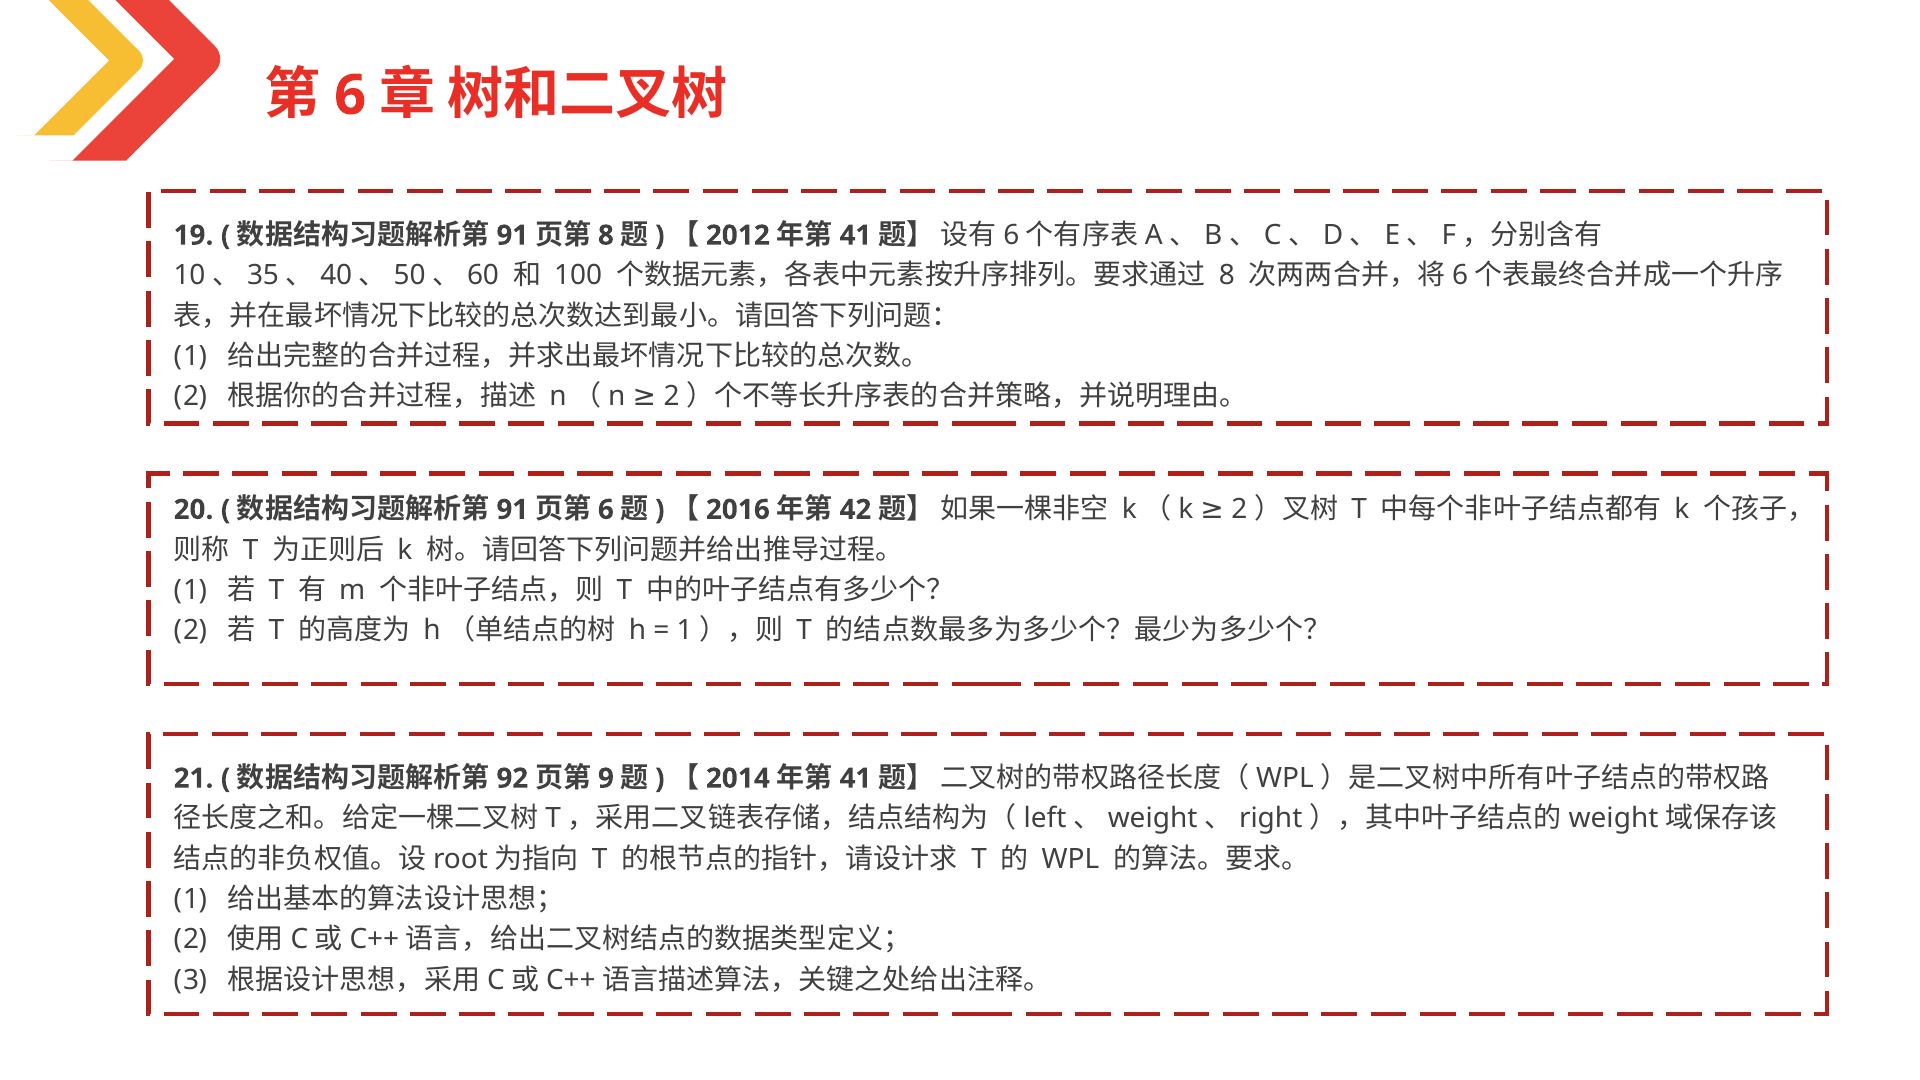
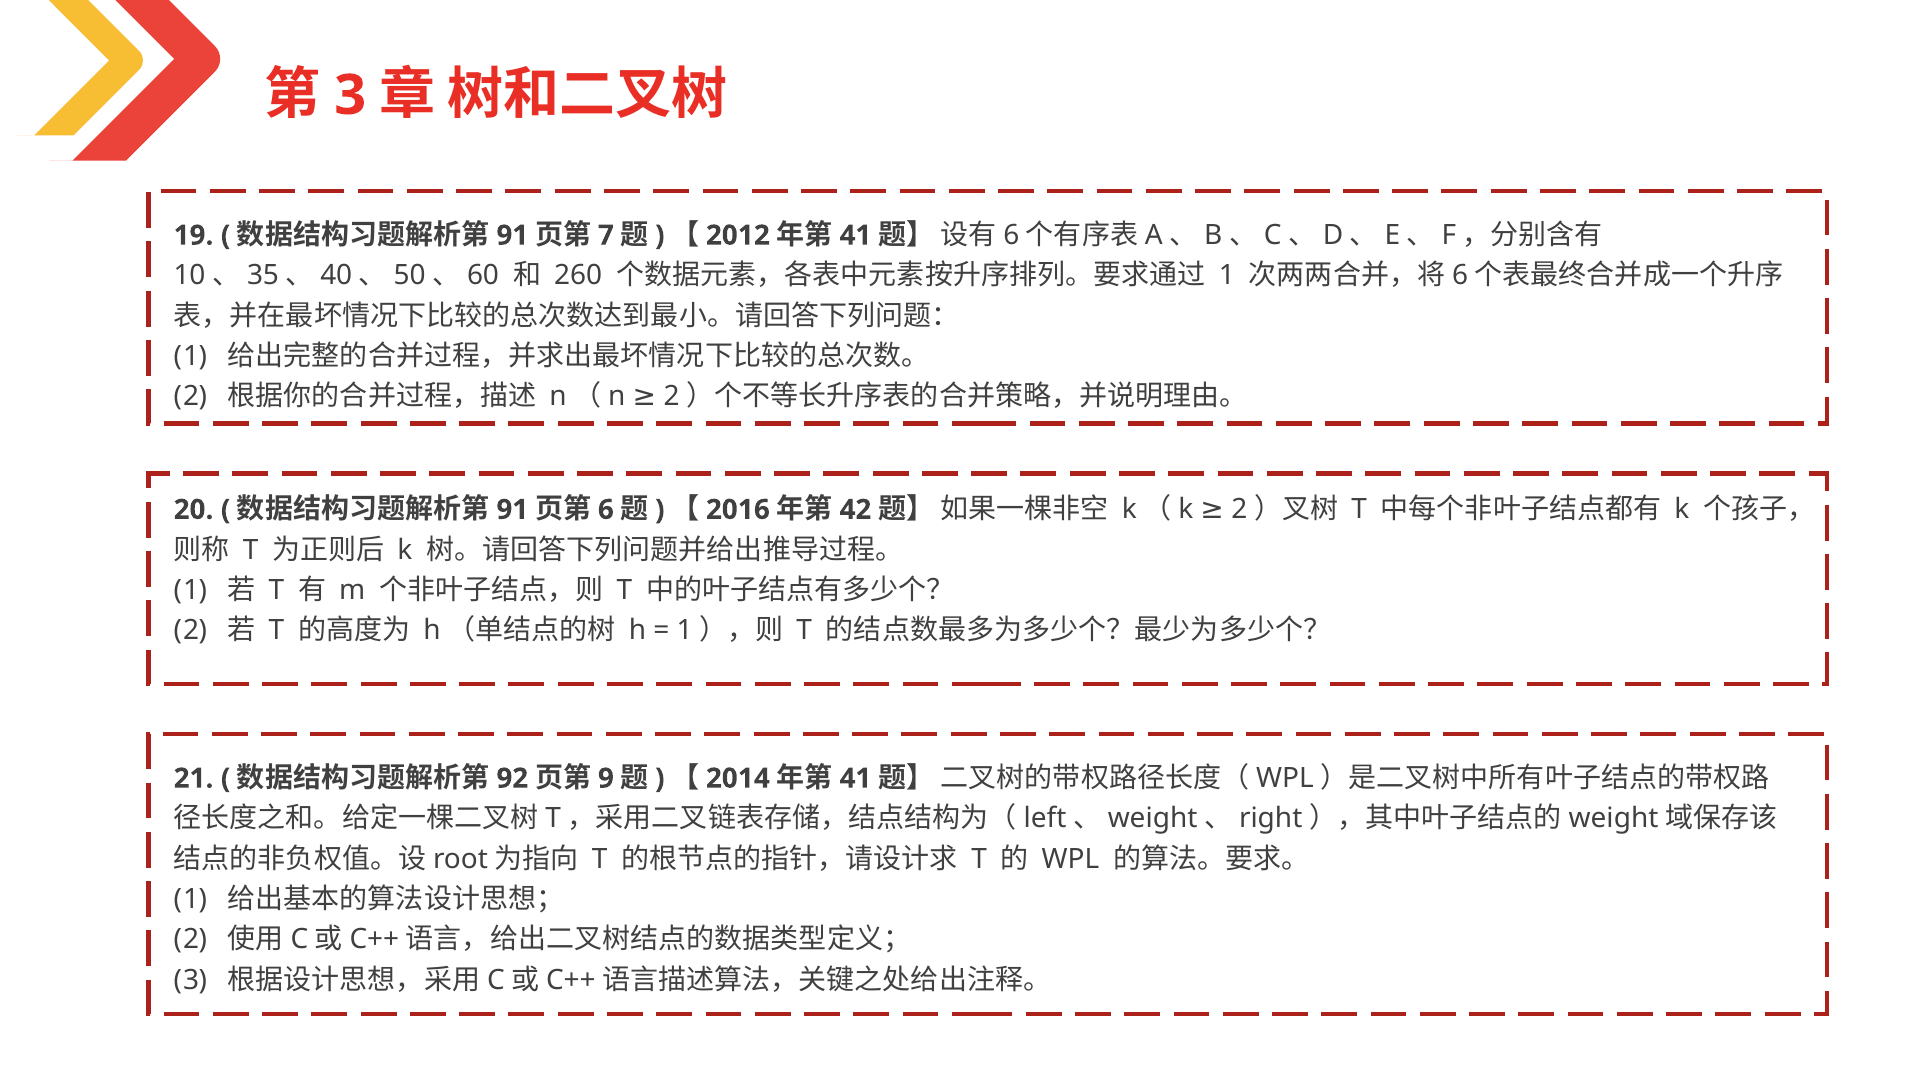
6: 6 -> 3 (350, 95)
8: 8 -> 7 (606, 235)
100: 100 -> 260 (578, 276)
8: 8 -> 1 (1227, 276)
